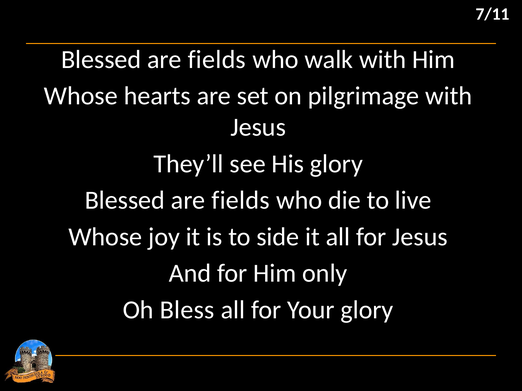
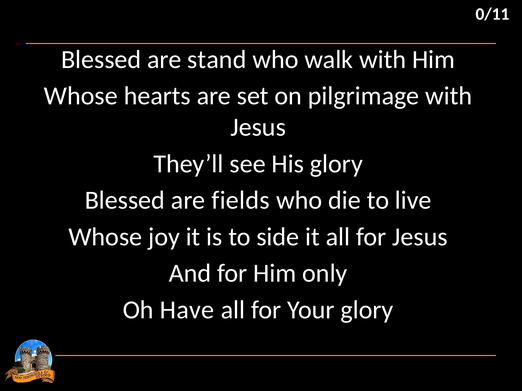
7/11: 7/11 -> 0/11 (492, 14)
fields: fields -> stand (217, 60)
Bless: Bless -> Have (187, 310)
